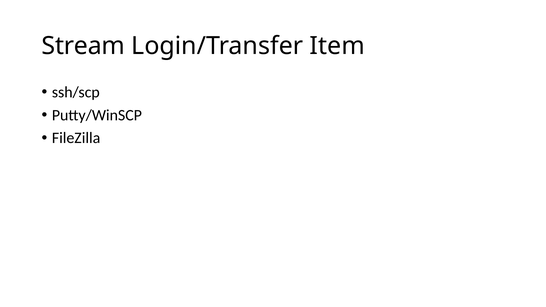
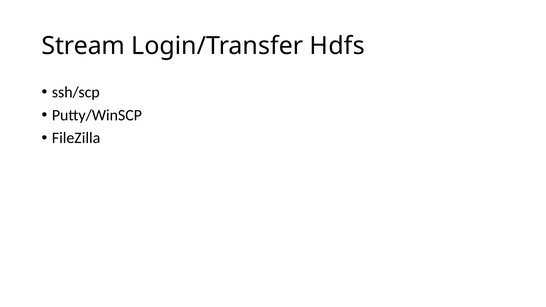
Item: Item -> Hdfs (337, 46)
